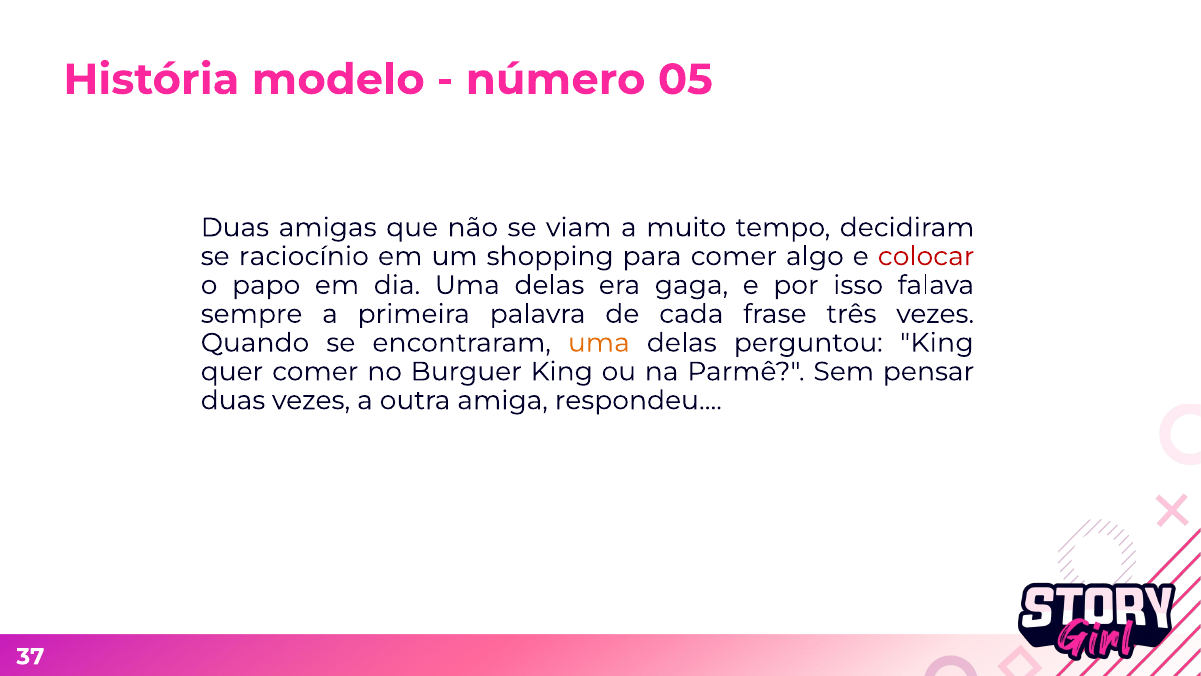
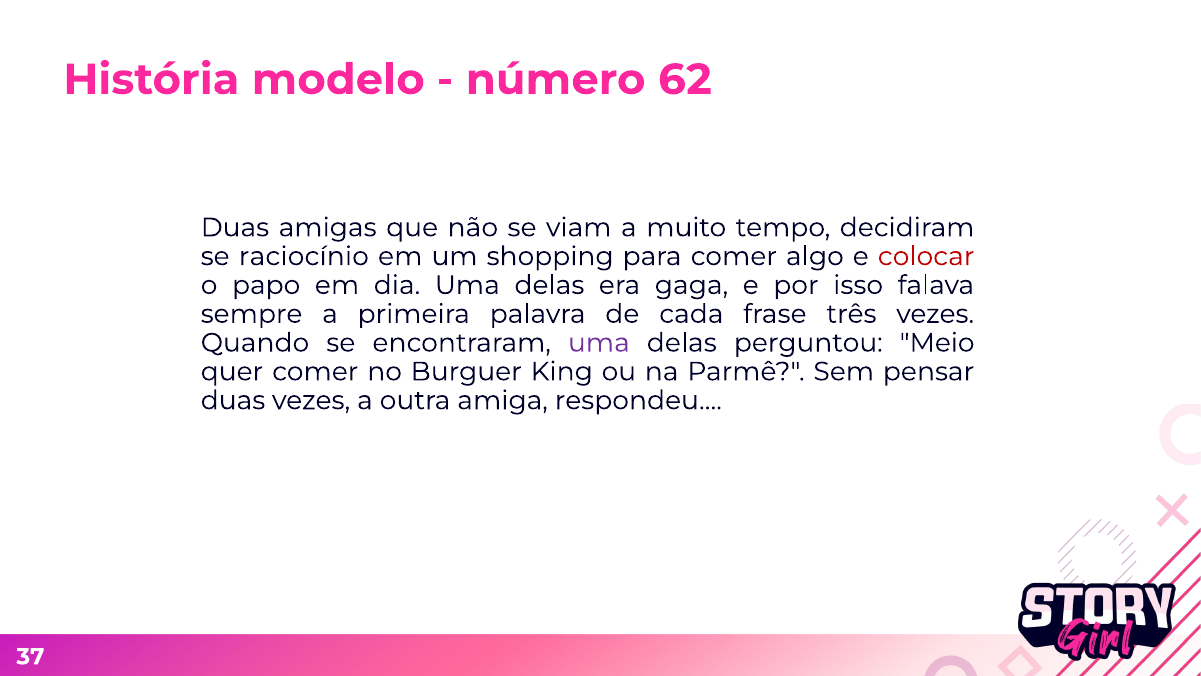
05: 05 -> 62 (685, 80)
uma colour: orange -> purple (599, 343)
perguntou King: King -> Meio (937, 343)
